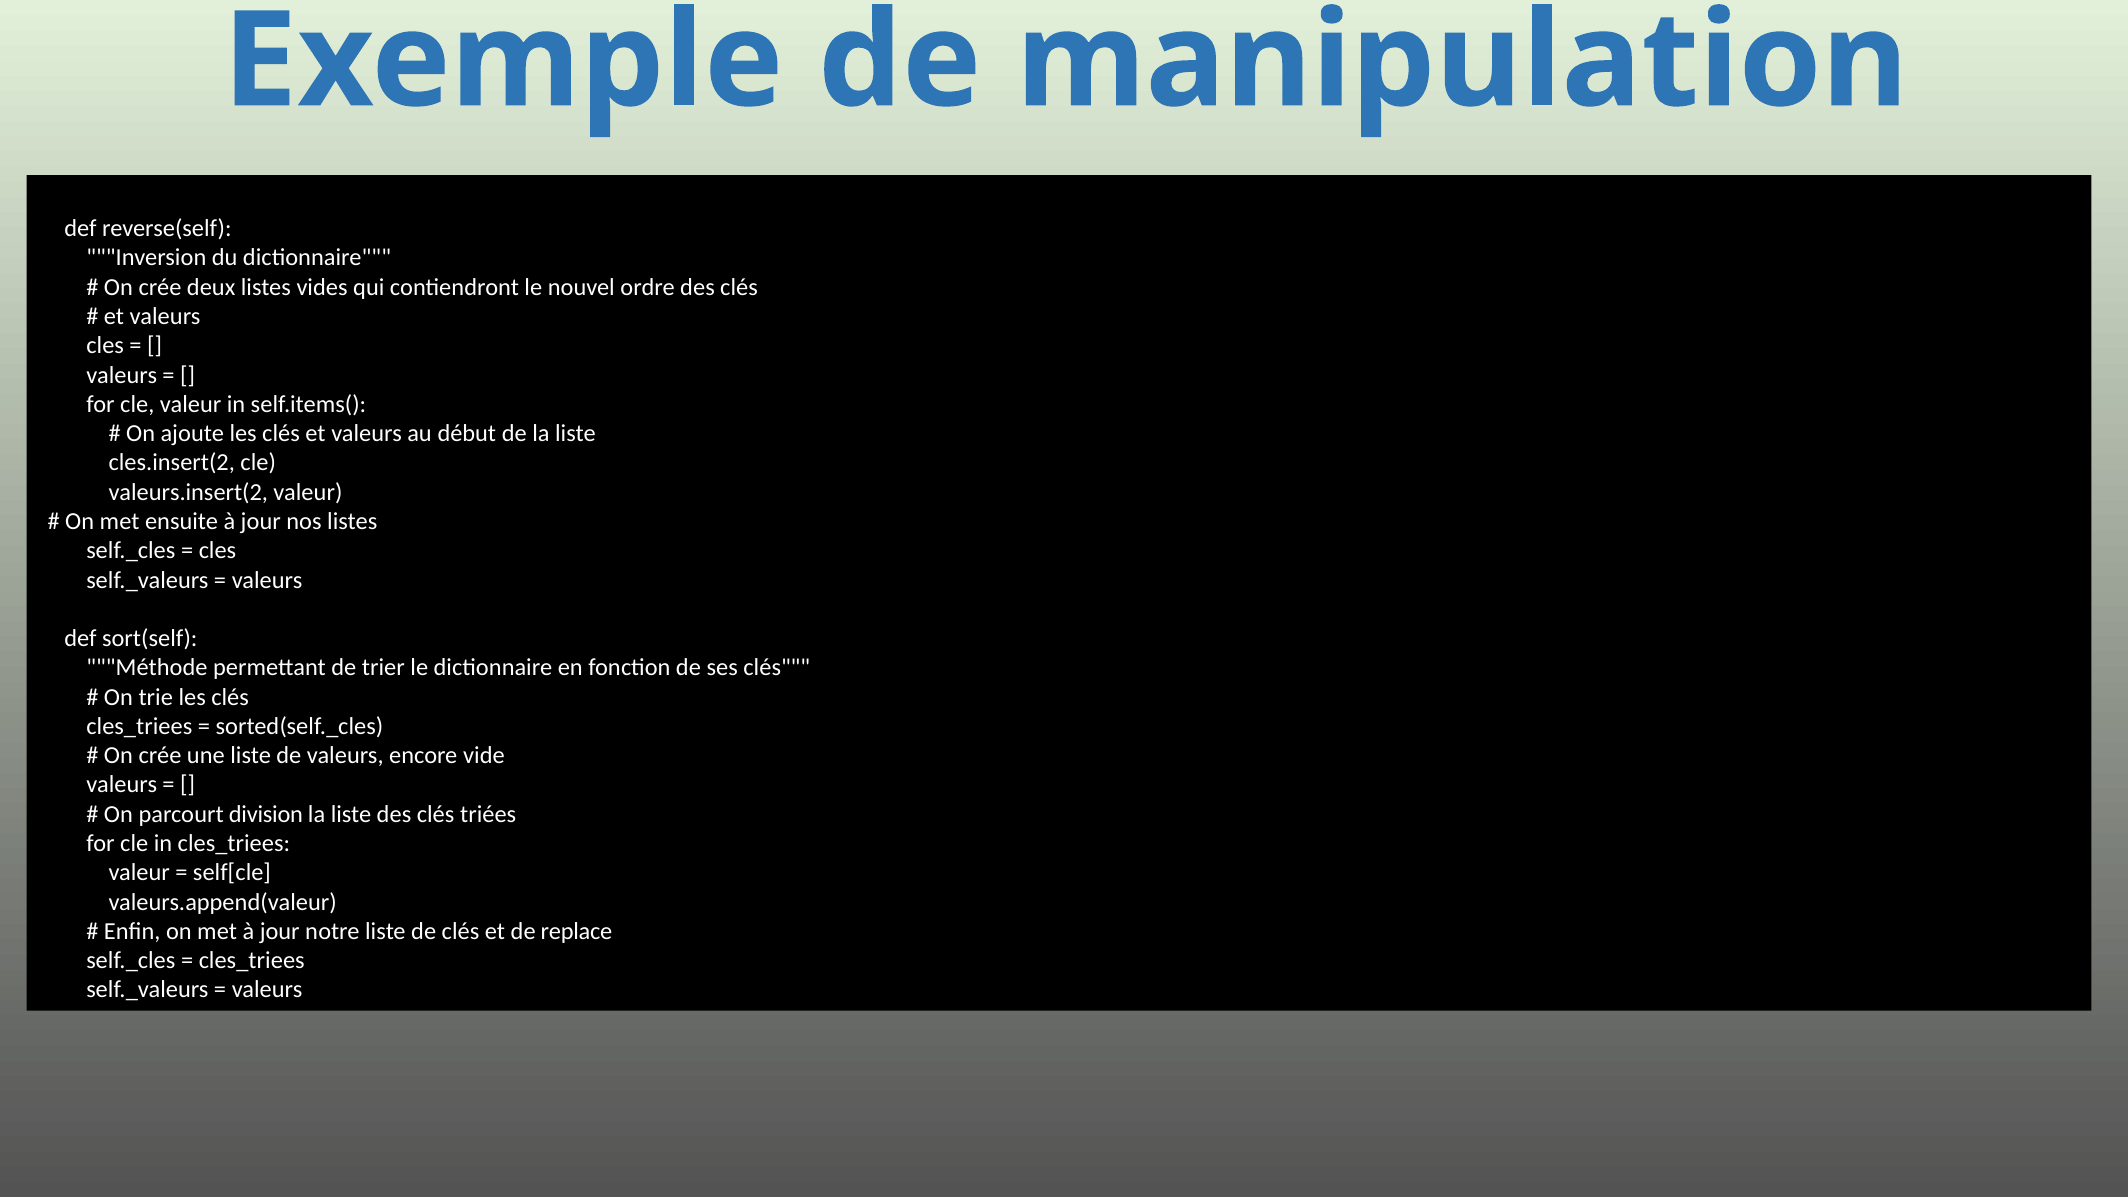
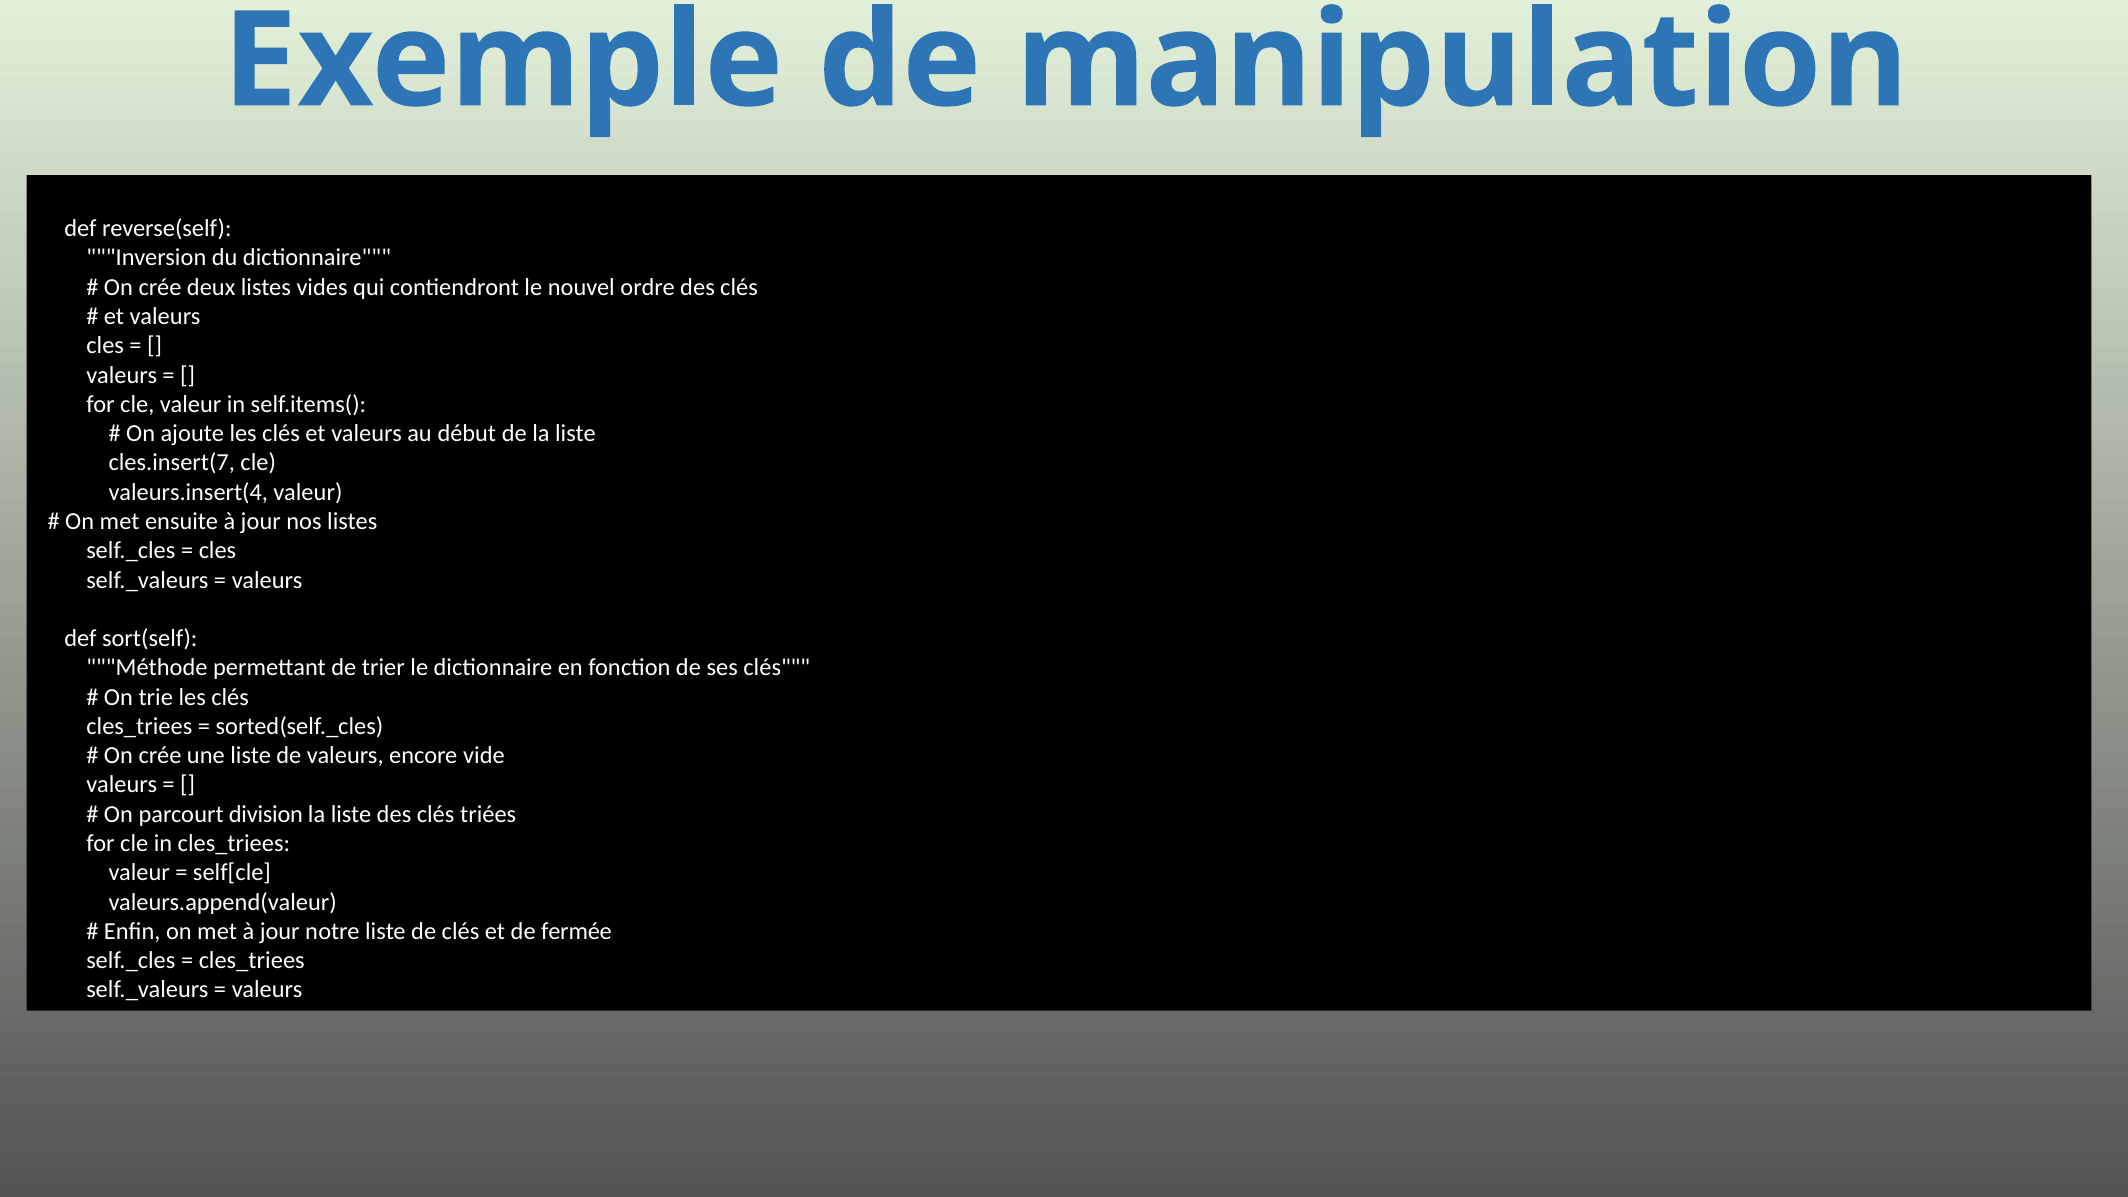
cles.insert(2: cles.insert(2 -> cles.insert(7 (172, 463)
valeurs.insert(2: valeurs.insert(2 -> valeurs.insert(4 (188, 492)
replace: replace -> fermée (576, 931)
